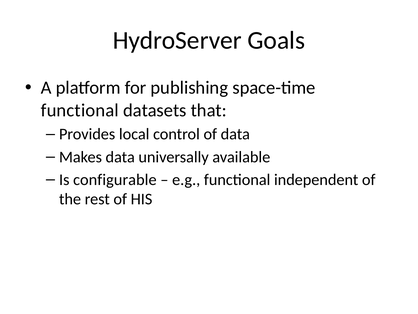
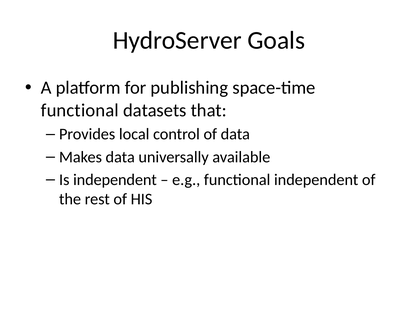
Is configurable: configurable -> independent (115, 179)
